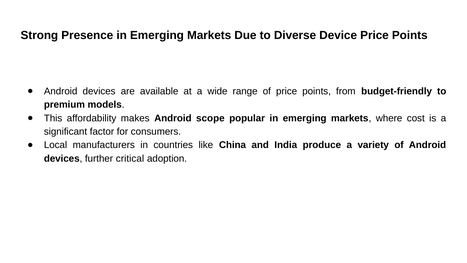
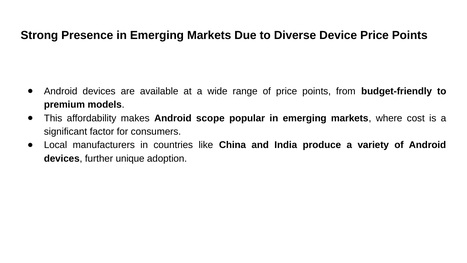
critical: critical -> unique (130, 158)
